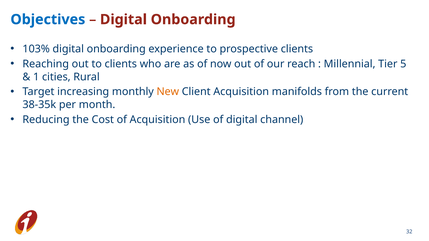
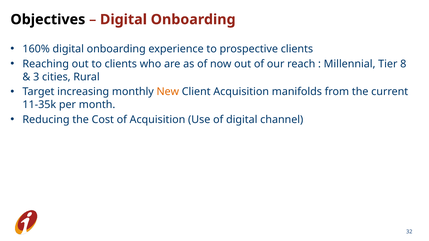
Objectives colour: blue -> black (48, 20)
103%: 103% -> 160% (36, 49)
5: 5 -> 8 (403, 64)
1: 1 -> 3 (36, 77)
38-35k: 38-35k -> 11-35k (39, 105)
